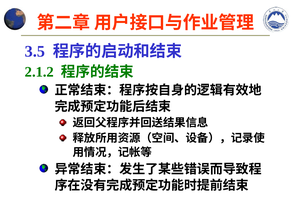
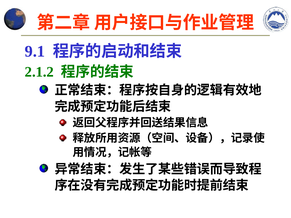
3.5: 3.5 -> 9.1 (35, 51)
